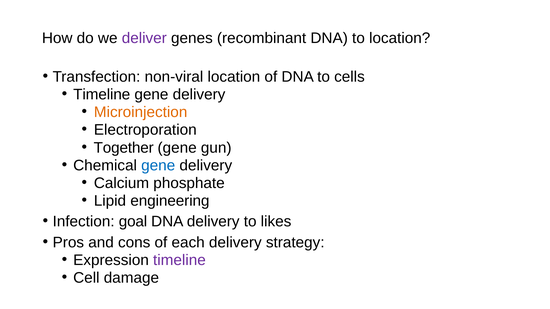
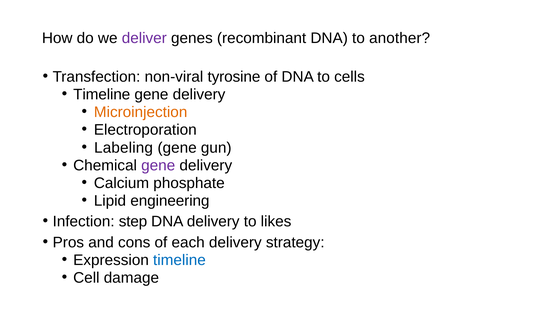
to location: location -> another (400, 38)
non-viral location: location -> tyrosine (234, 77)
Together: Together -> Labeling (124, 148)
gene colour: blue -> purple (158, 166)
goal: goal -> step (133, 222)
timeline colour: purple -> blue (179, 260)
